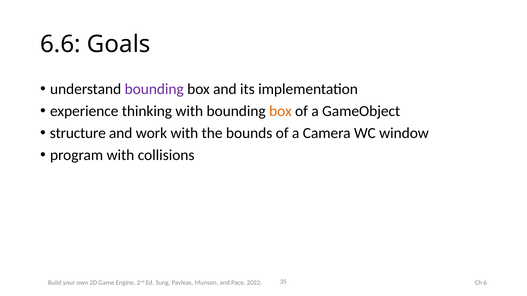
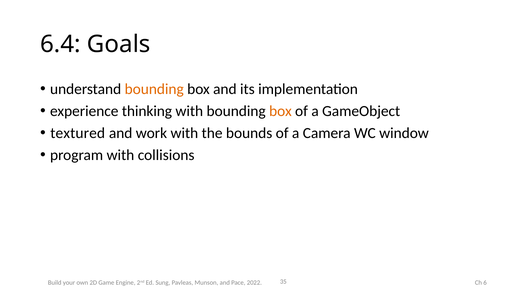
6.6: 6.6 -> 6.4 (60, 44)
bounding colour: purple -> orange (154, 89)
structure: structure -> textured (78, 133)
